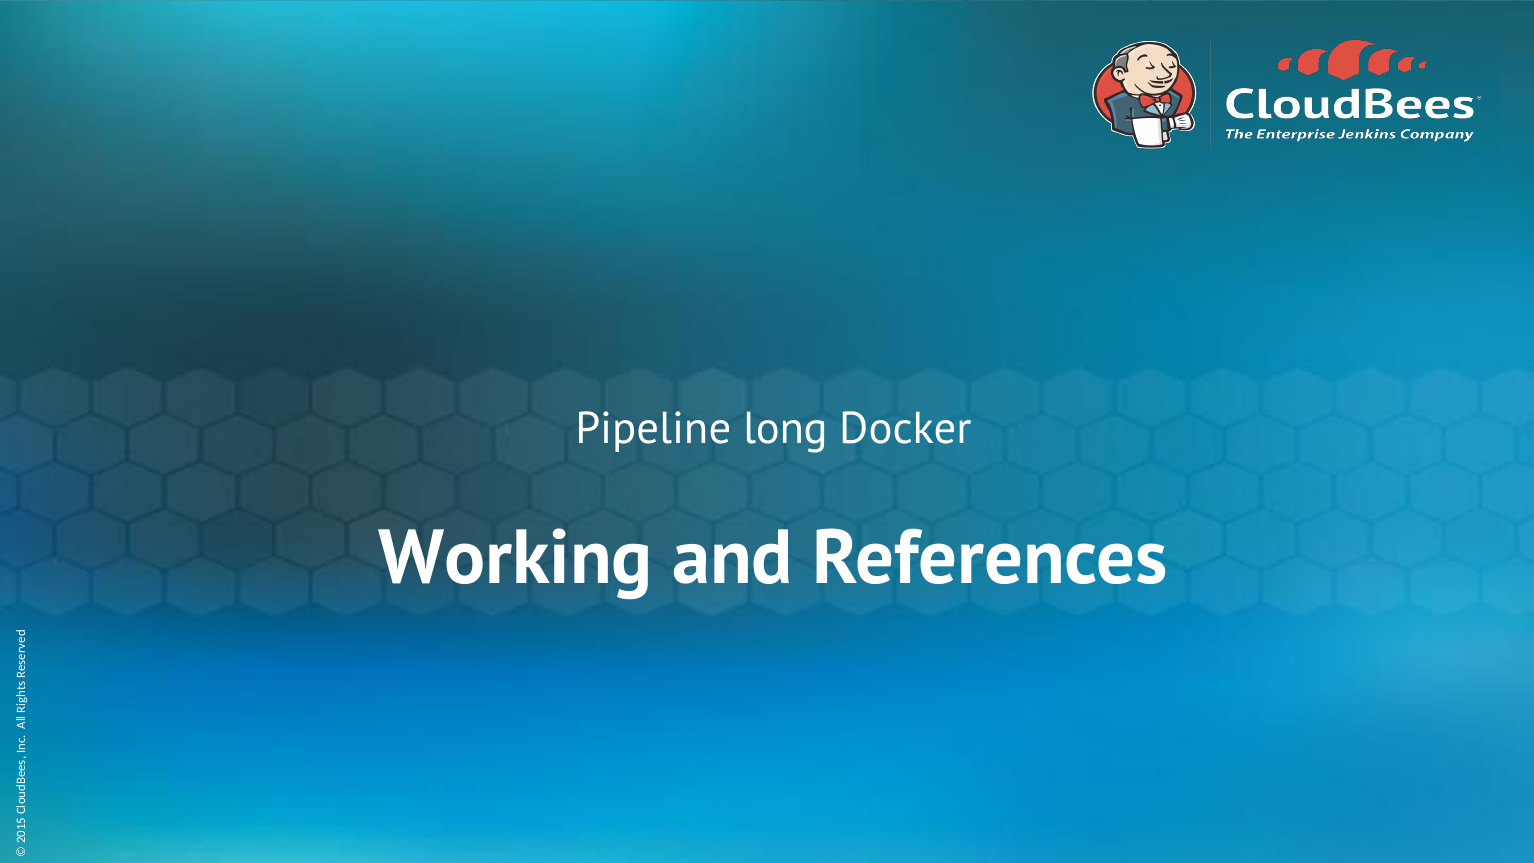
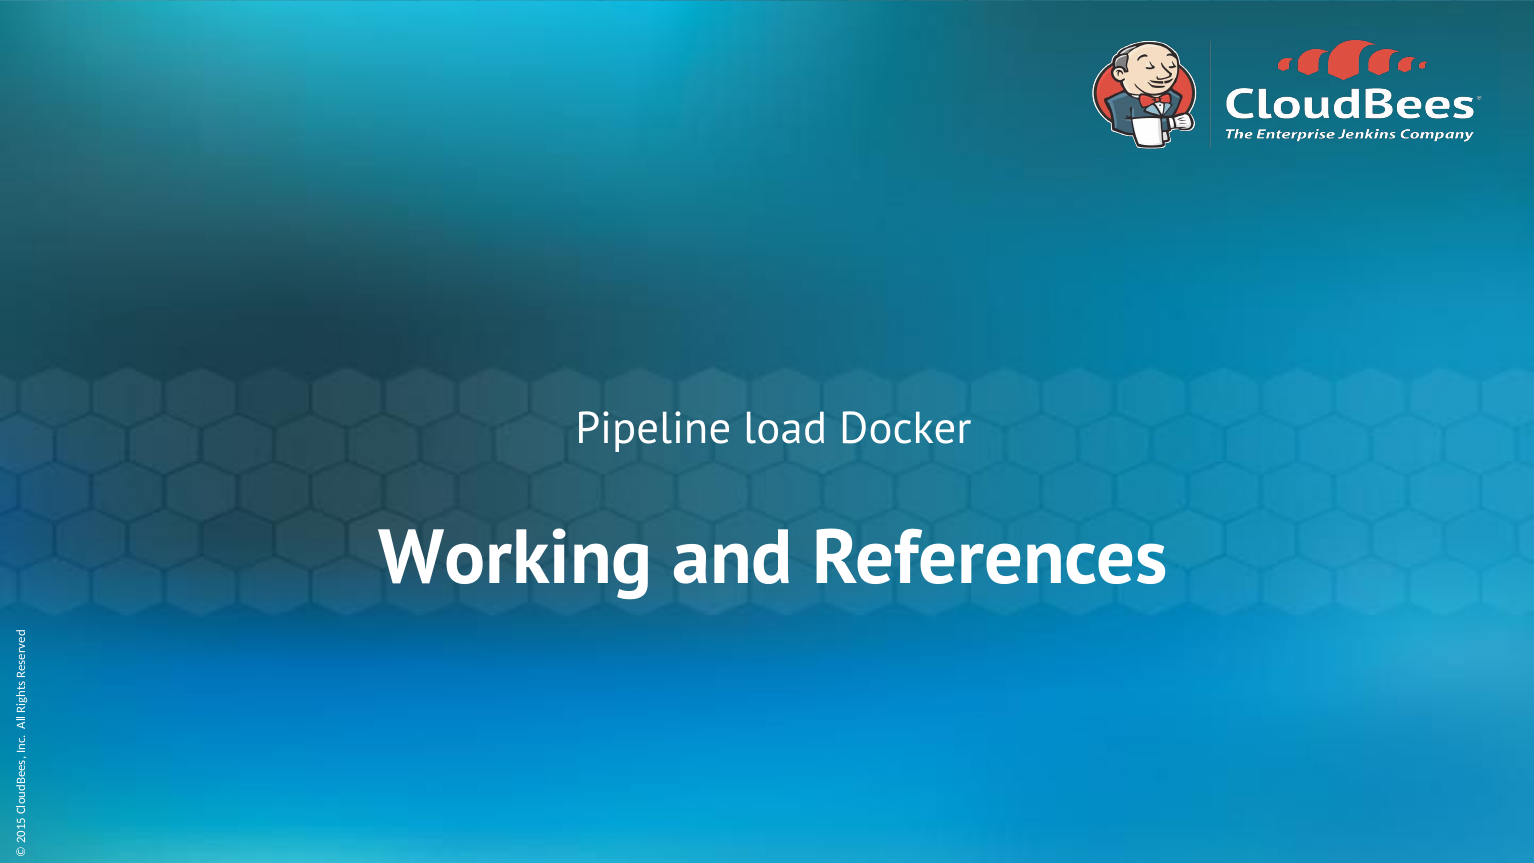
long: long -> load (785, 429)
